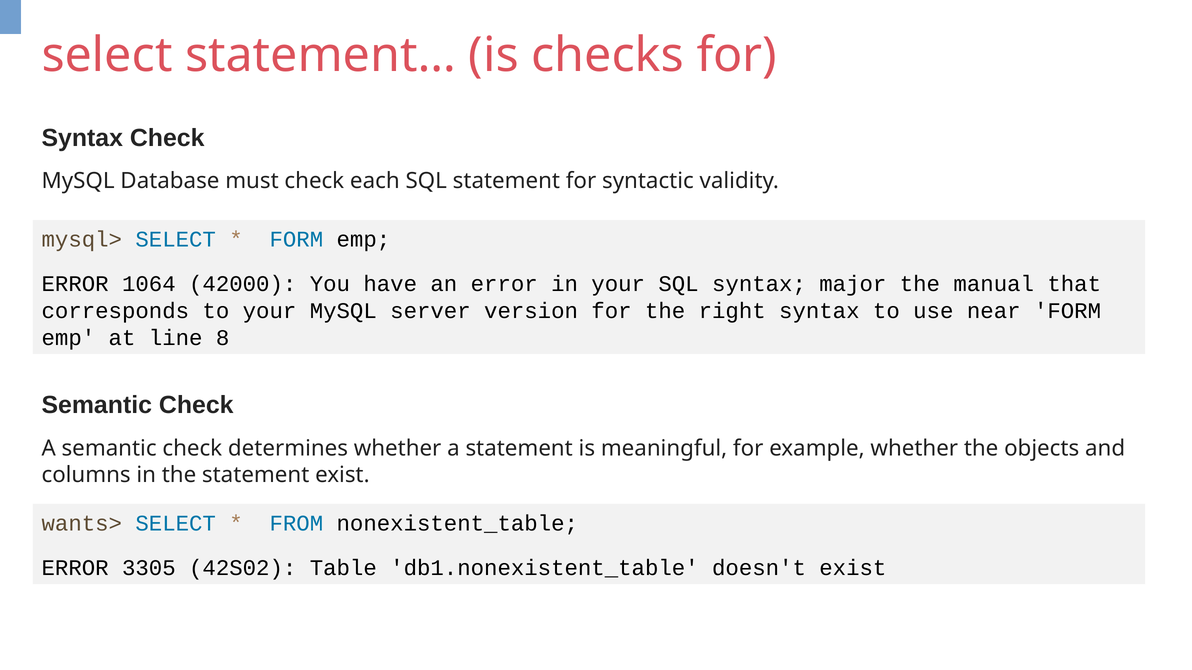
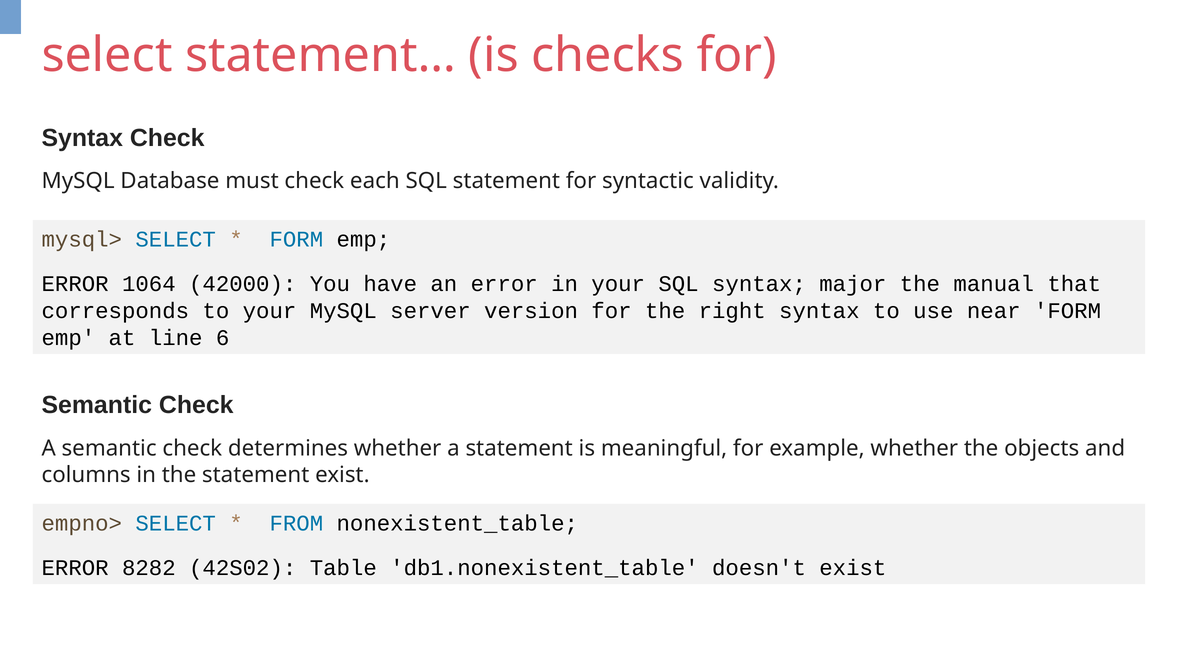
8: 8 -> 6 (223, 338)
wants>: wants> -> empno> (82, 524)
3305: 3305 -> 8282 (149, 568)
